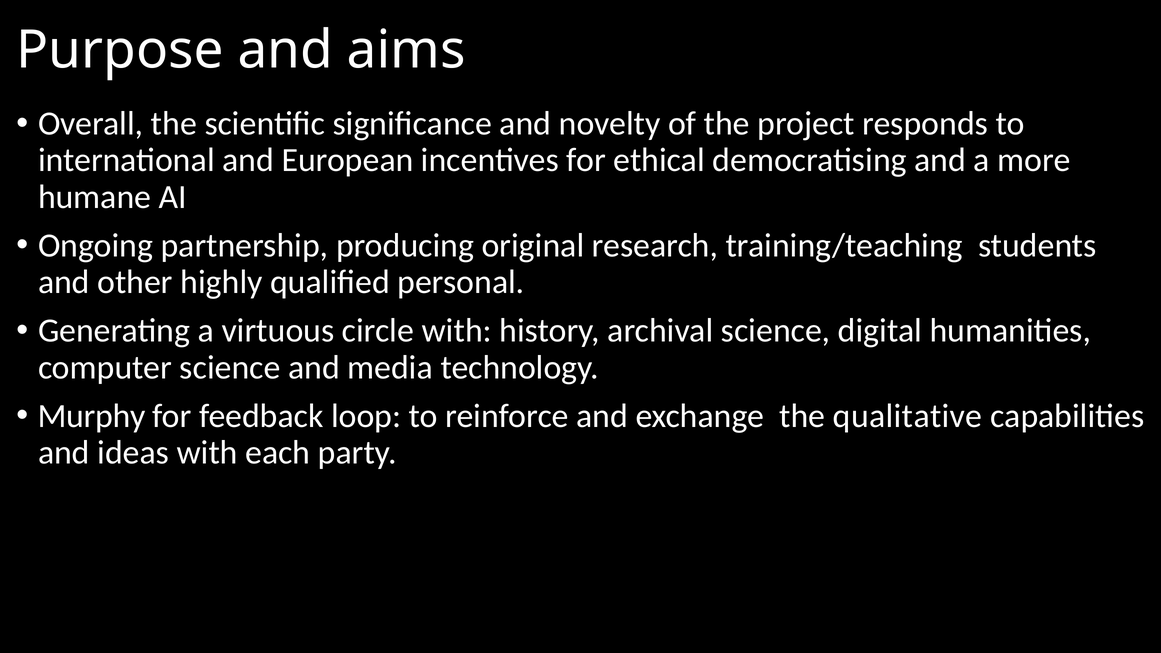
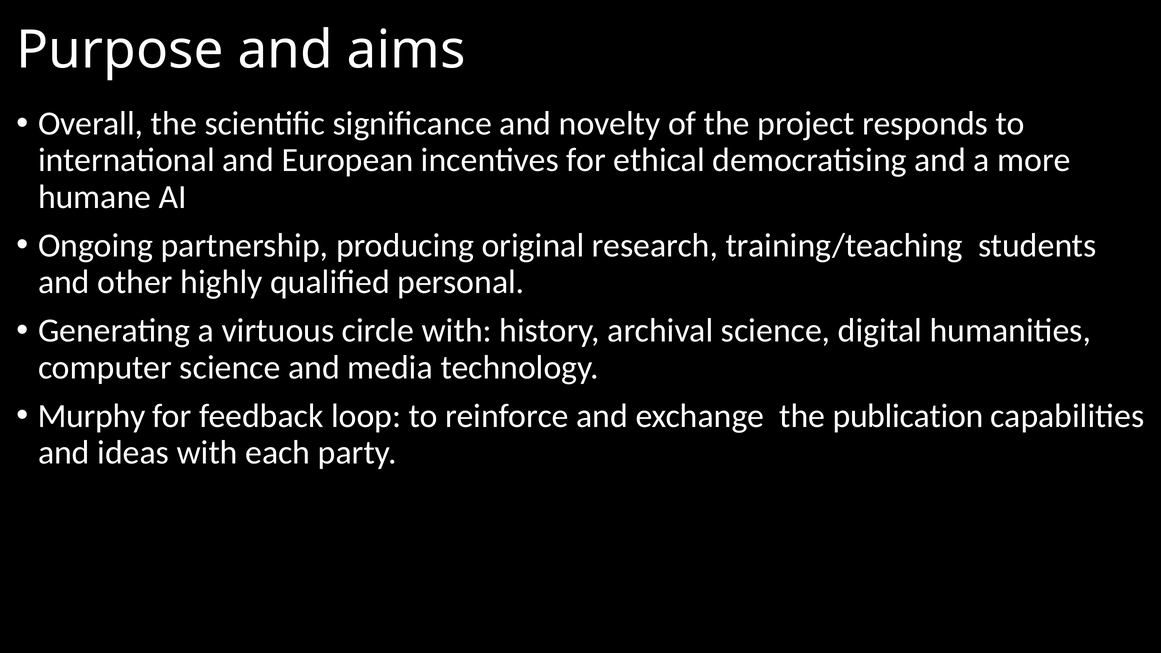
qualitative: qualitative -> publication (908, 416)
